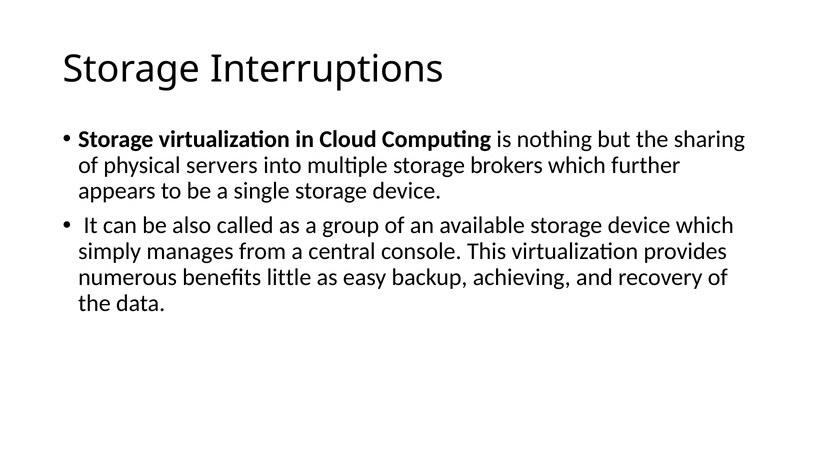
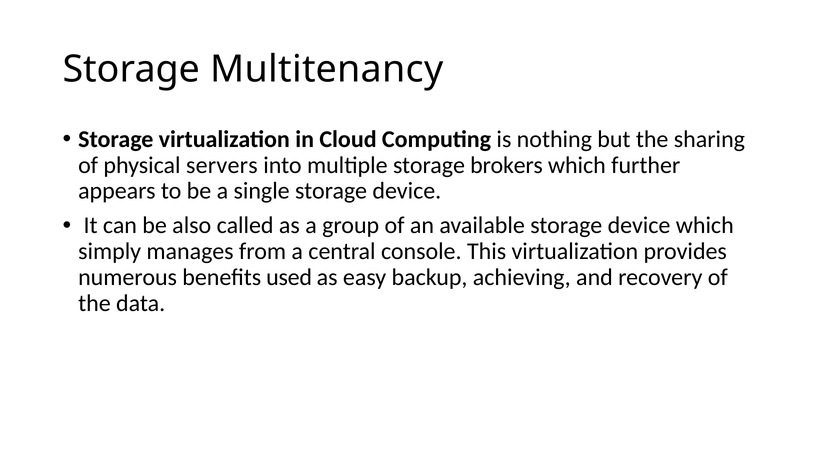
Interruptions: Interruptions -> Multitenancy (327, 69)
little: little -> used (289, 277)
